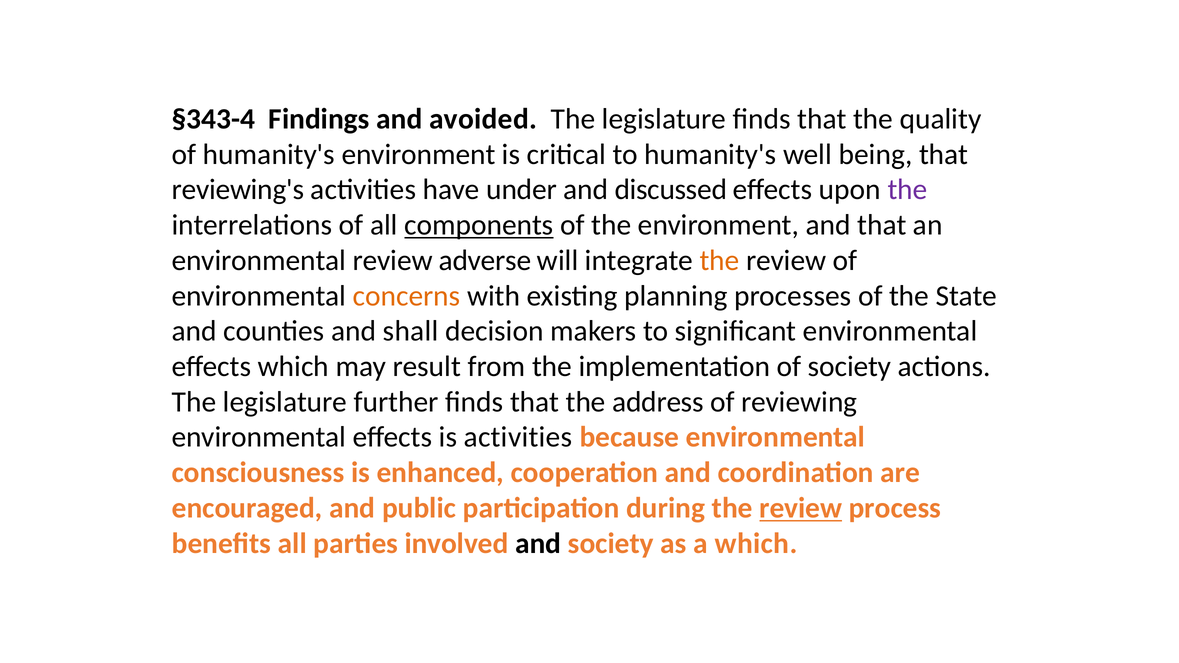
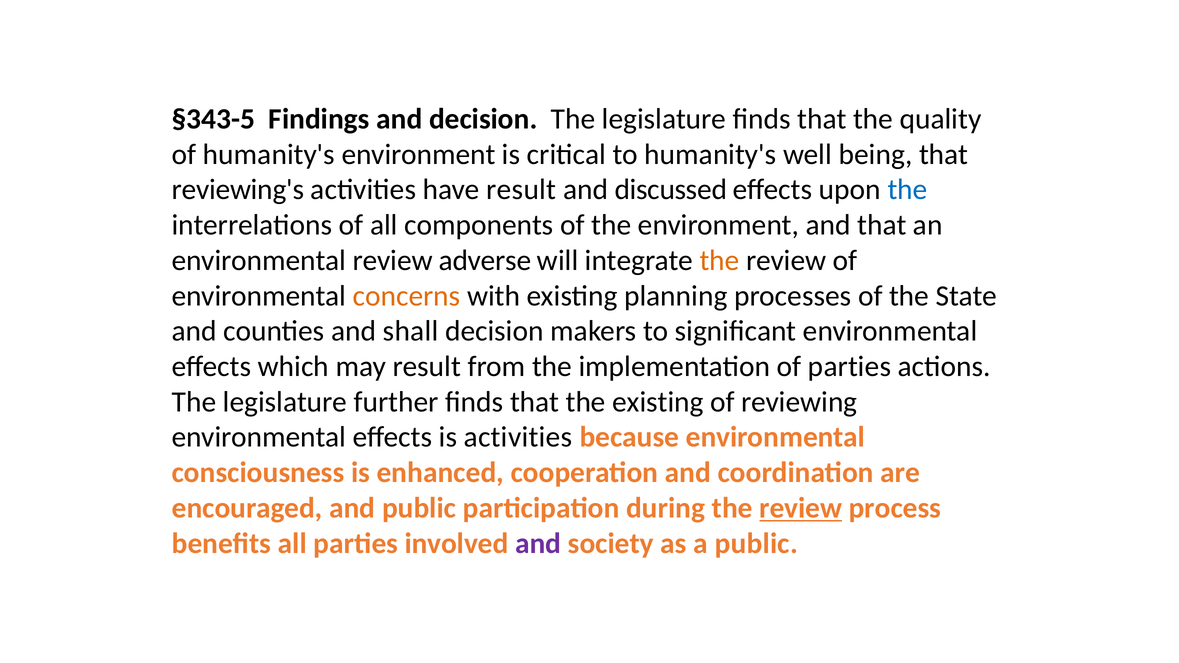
§343-4: §343-4 -> §343-5 (213, 119)
and avoided: avoided -> decision (483, 119)
have under: under -> result (521, 190)
the colour: purple -> blue (908, 190)
components underline: present -> none (479, 225)
of society: society -> parties (850, 367)
the address: address -> existing (658, 402)
and colour: black -> purple (538, 543)
a which: which -> public (756, 543)
